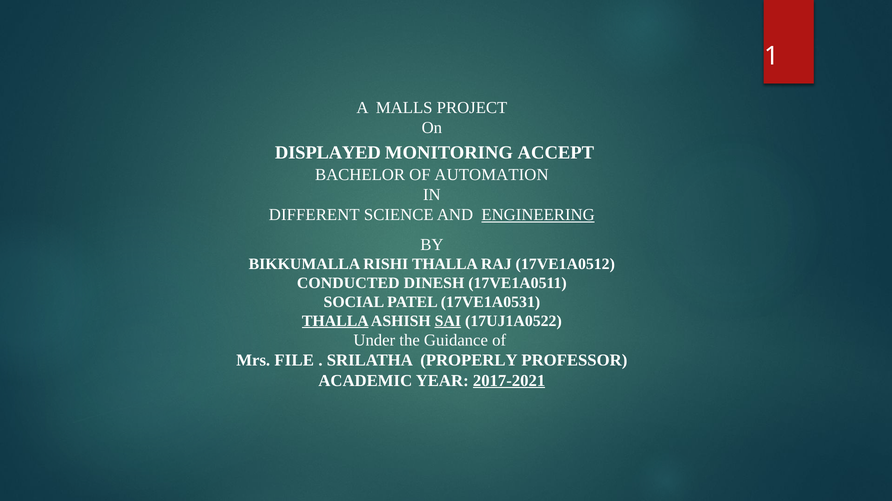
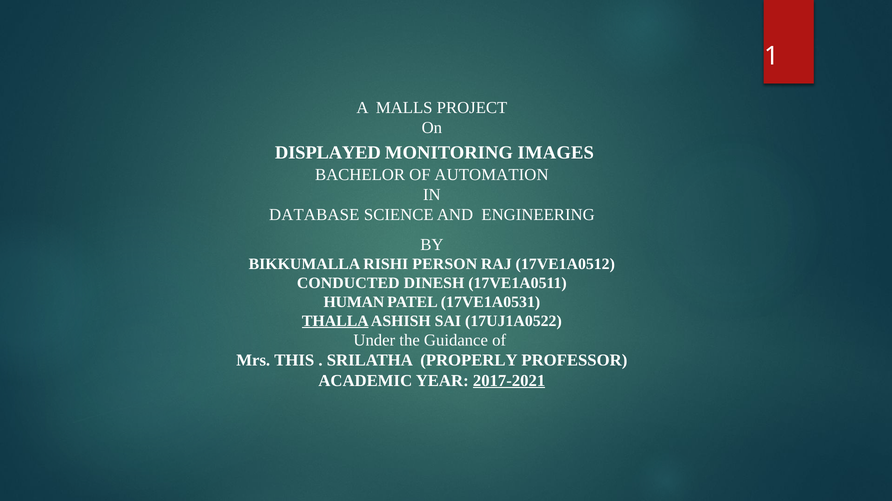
ACCEPT: ACCEPT -> IMAGES (556, 153)
DIFFERENT: DIFFERENT -> DATABASE (314, 215)
ENGINEERING underline: present -> none (538, 215)
RISHI THALLA: THALLA -> PERSON (445, 264)
SOCIAL: SOCIAL -> HUMAN (354, 302)
SAI underline: present -> none (448, 321)
FILE: FILE -> THIS (294, 361)
